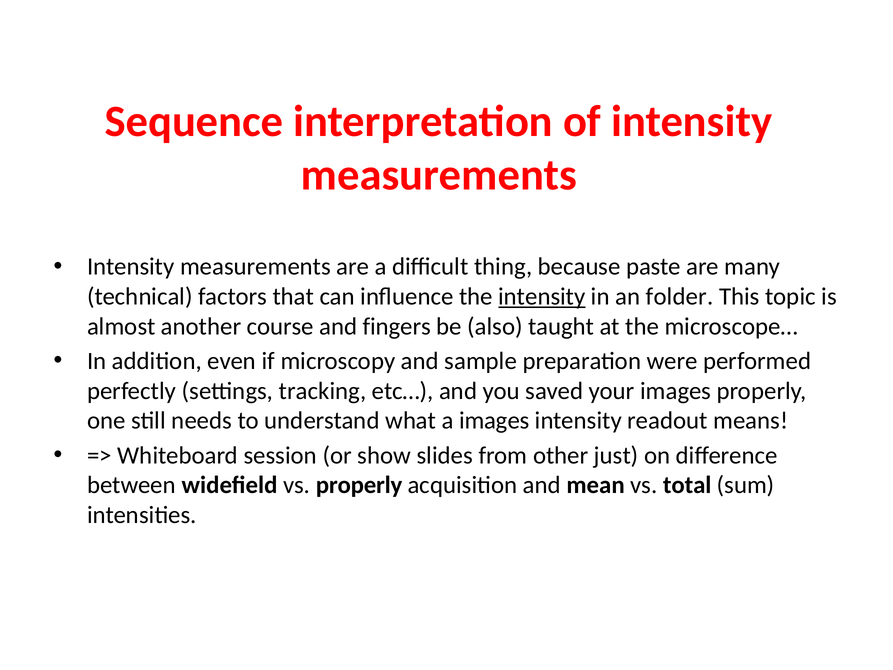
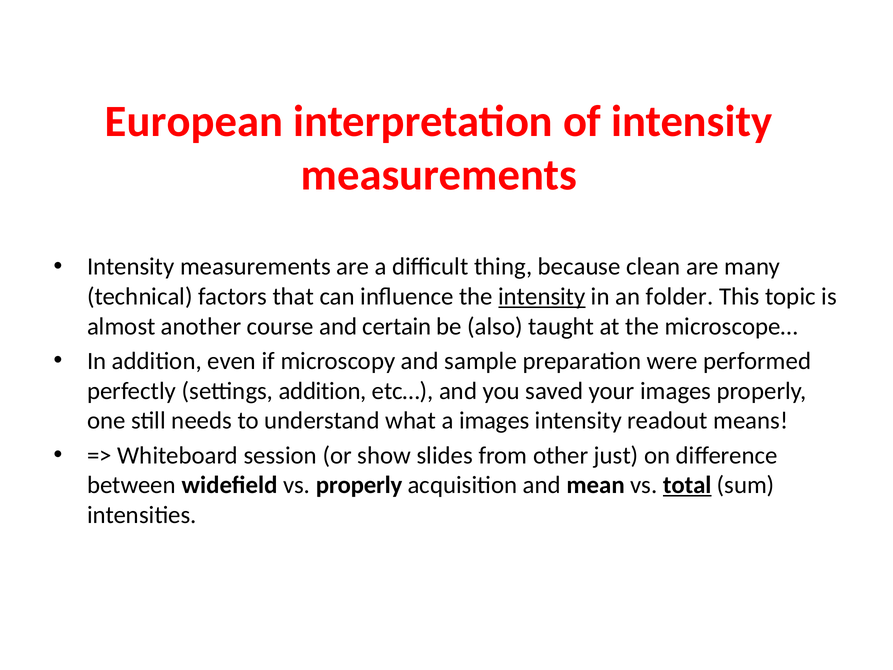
Sequence: Sequence -> European (194, 121)
paste: paste -> clean (653, 267)
fingers: fingers -> certain (397, 326)
settings tracking: tracking -> addition (323, 391)
total underline: none -> present (687, 485)
